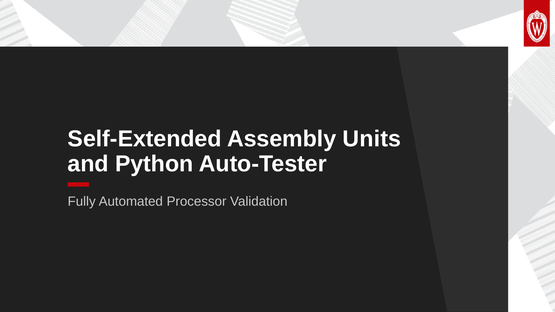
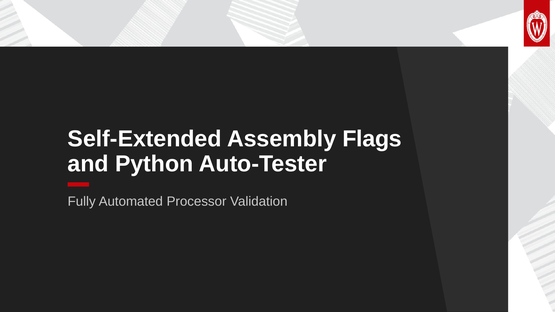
Units: Units -> Flags (372, 139)
